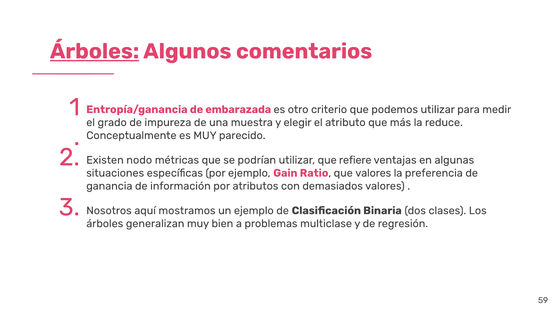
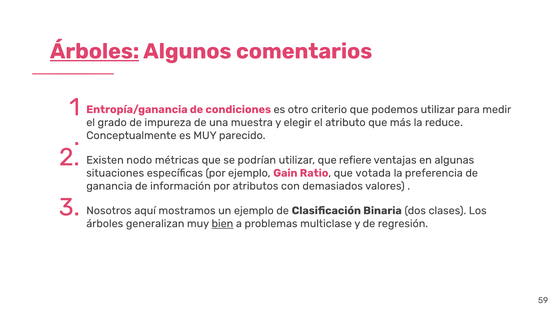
embarazada: embarazada -> condiciones (238, 109)
que valores: valores -> votada (373, 173)
bien underline: none -> present (222, 223)
